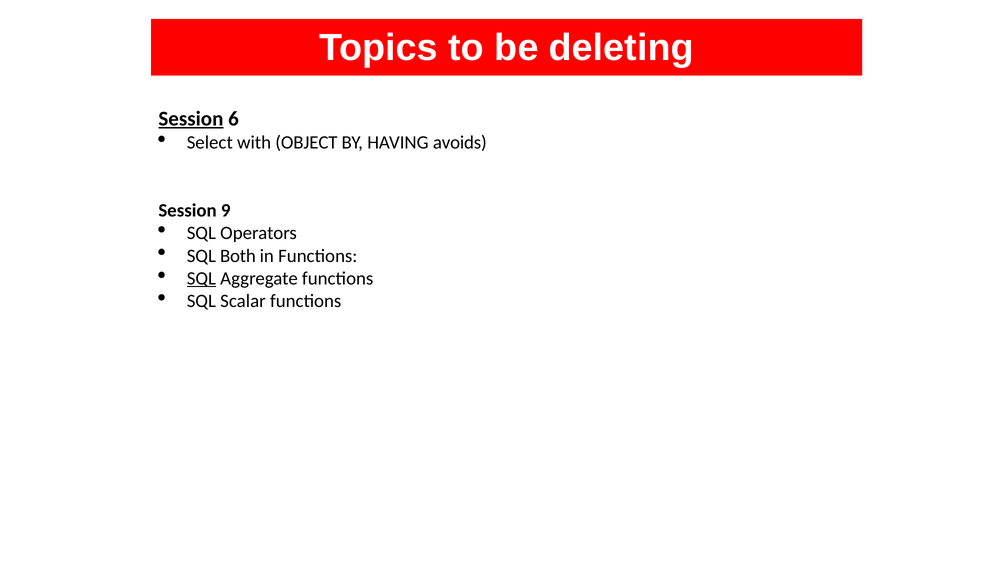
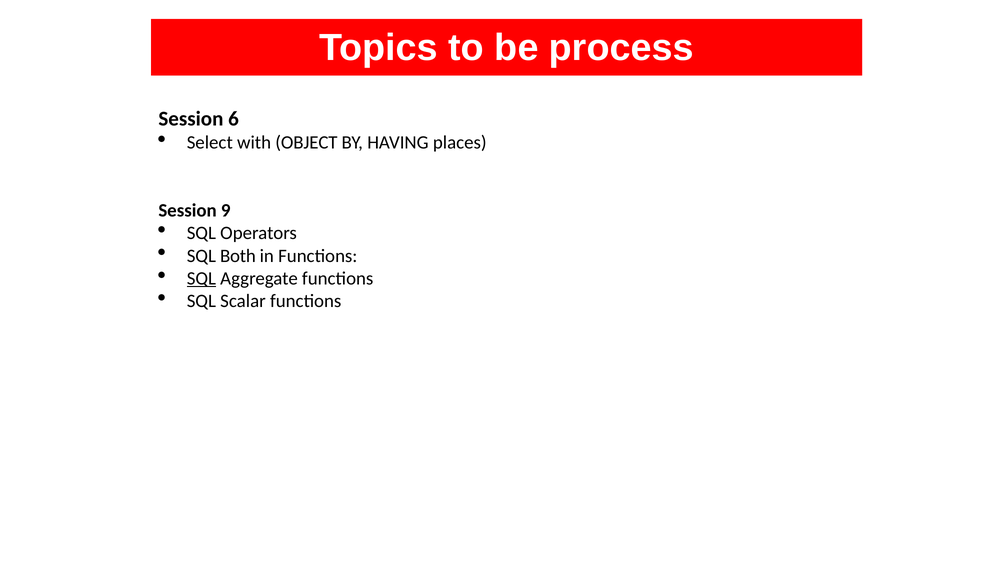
deleting: deleting -> process (621, 48)
Session underline: present -> none (191, 119)
avoids: avoids -> places (460, 142)
